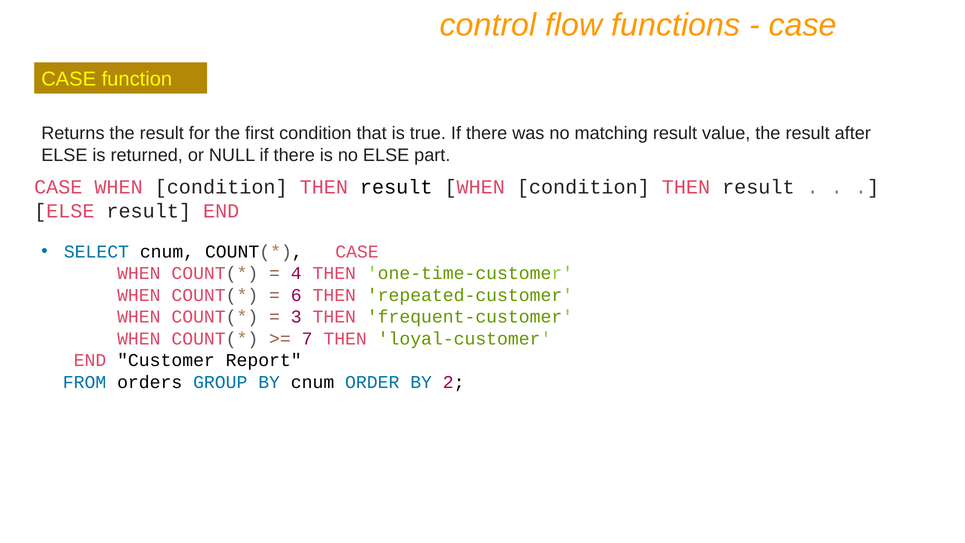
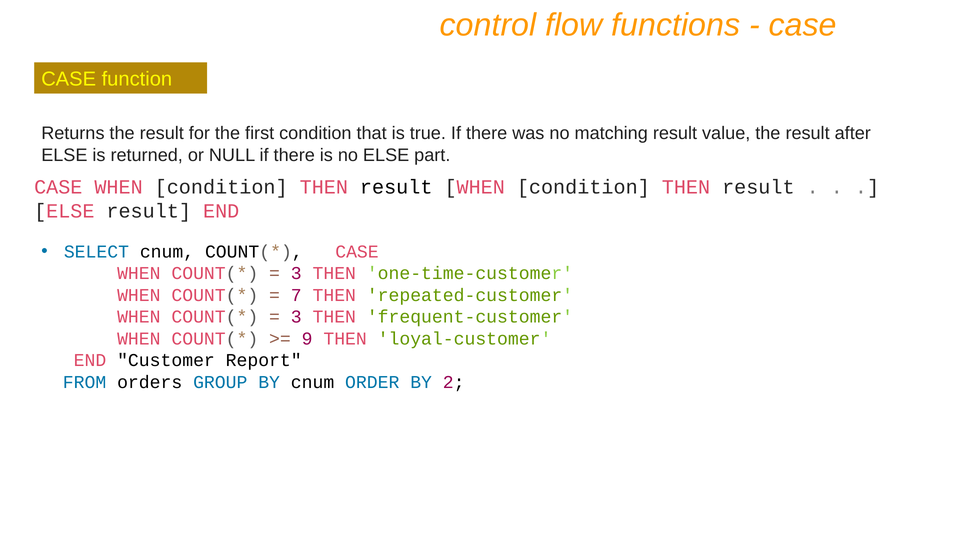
4: 4 -> 3 (296, 273)
6: 6 -> 7 (296, 295)
7: 7 -> 9 (307, 339)
